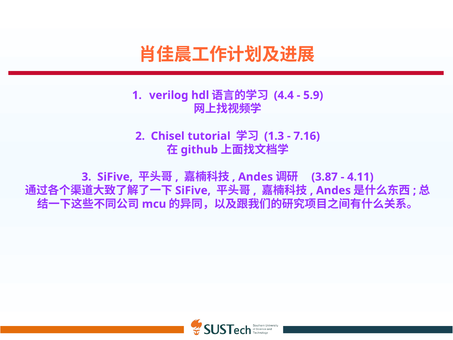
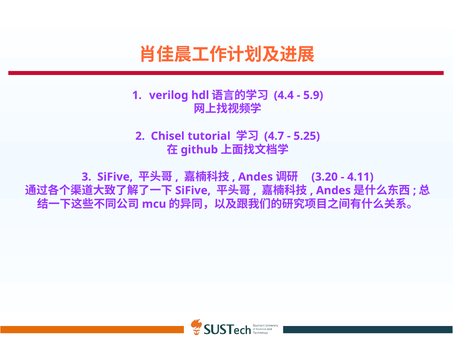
1.3: 1.3 -> 4.7 (274, 136)
7.16: 7.16 -> 5.25 (307, 136)
3.87: 3.87 -> 3.20 (325, 177)
